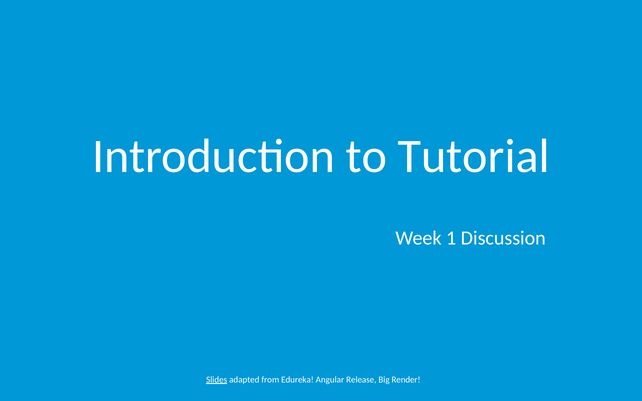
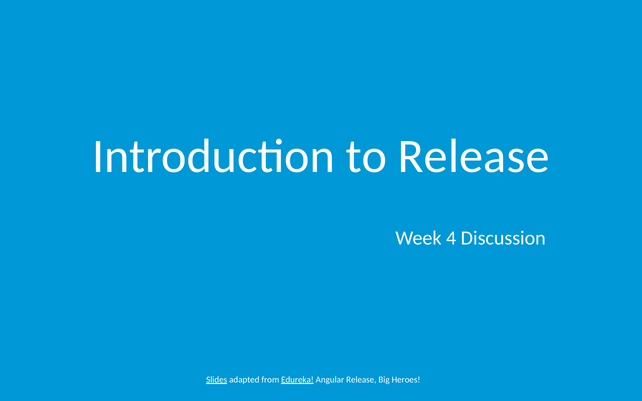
to Tutorial: Tutorial -> Release (474, 157)
1: 1 -> 4 (451, 238)
Edureka underline: none -> present (297, 380)
Render: Render -> Heroes (406, 380)
